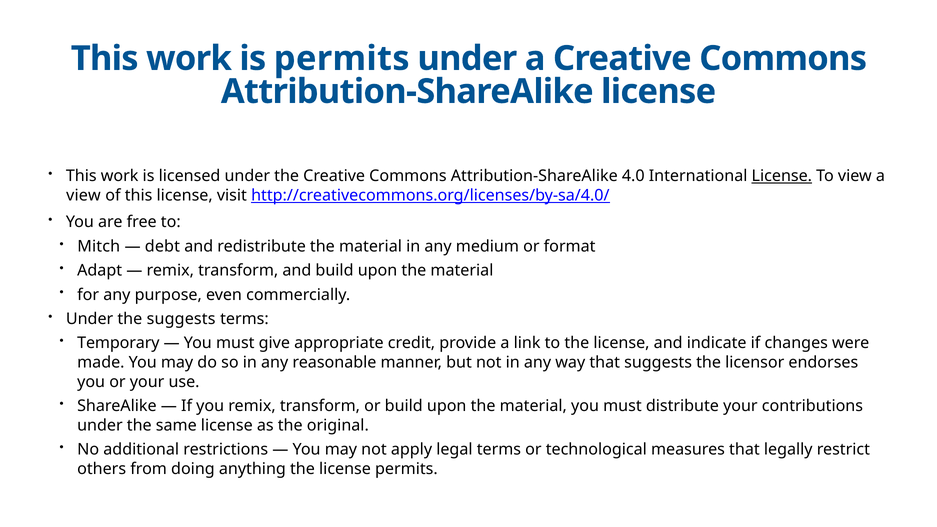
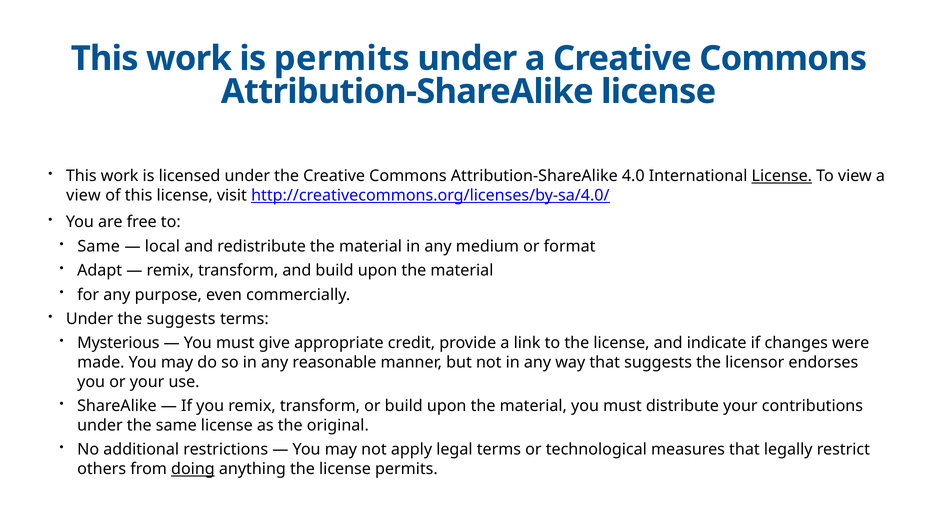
Mitch: Mitch -> Same (99, 246)
debt: debt -> local (162, 246)
Temporary: Temporary -> Mysterious (118, 343)
doing underline: none -> present (193, 469)
